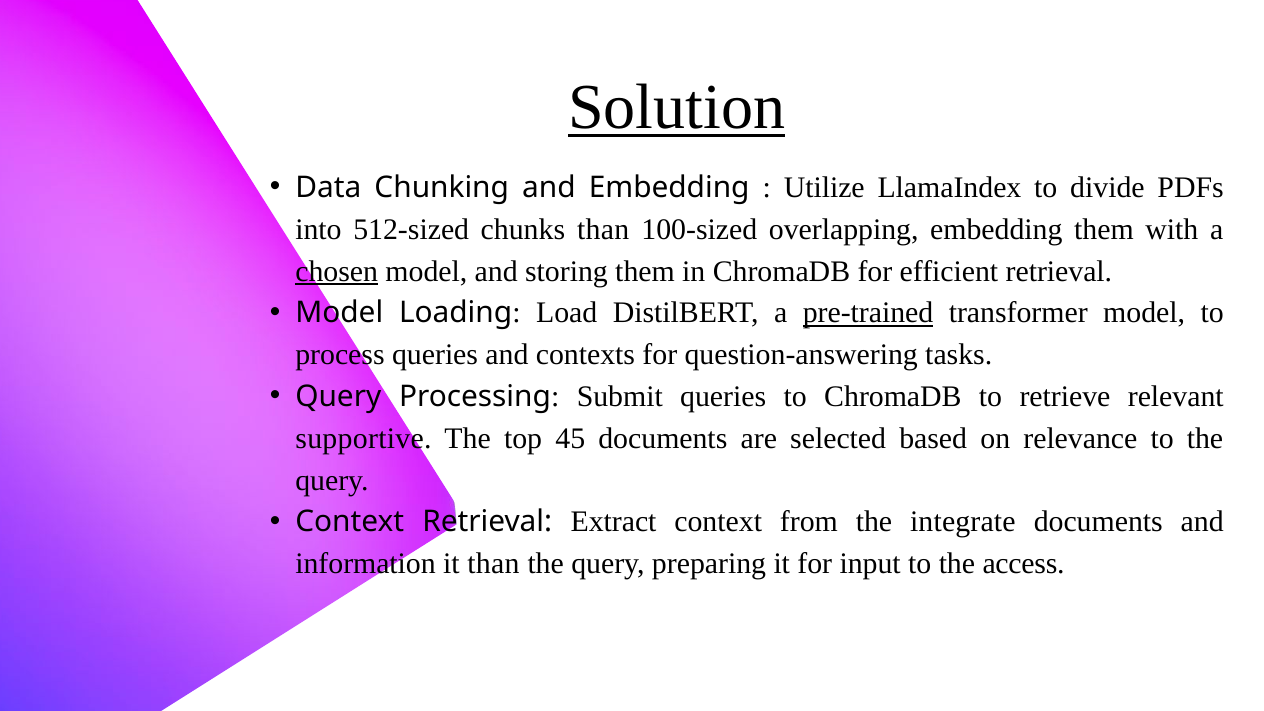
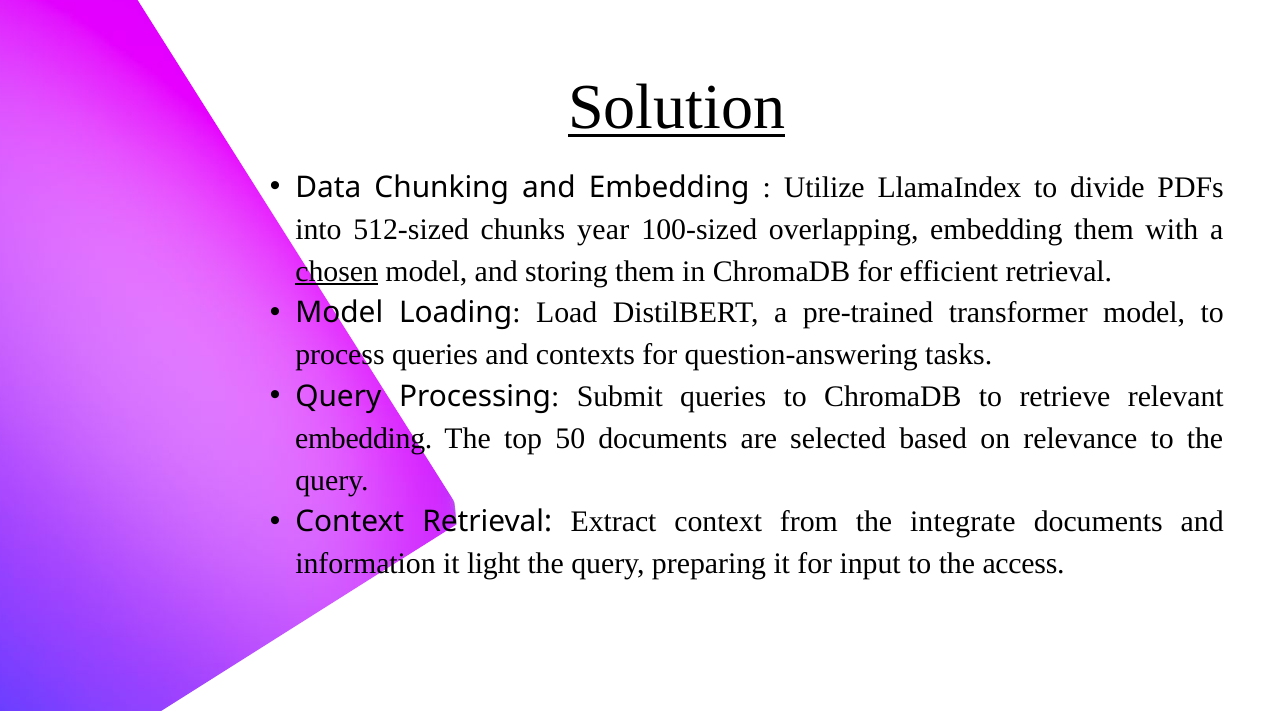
chunks than: than -> year (603, 230)
pre-trained underline: present -> none (868, 313)
supportive: supportive -> embedding (364, 438)
45: 45 -> 50 (570, 438)
it than: than -> light (494, 564)
